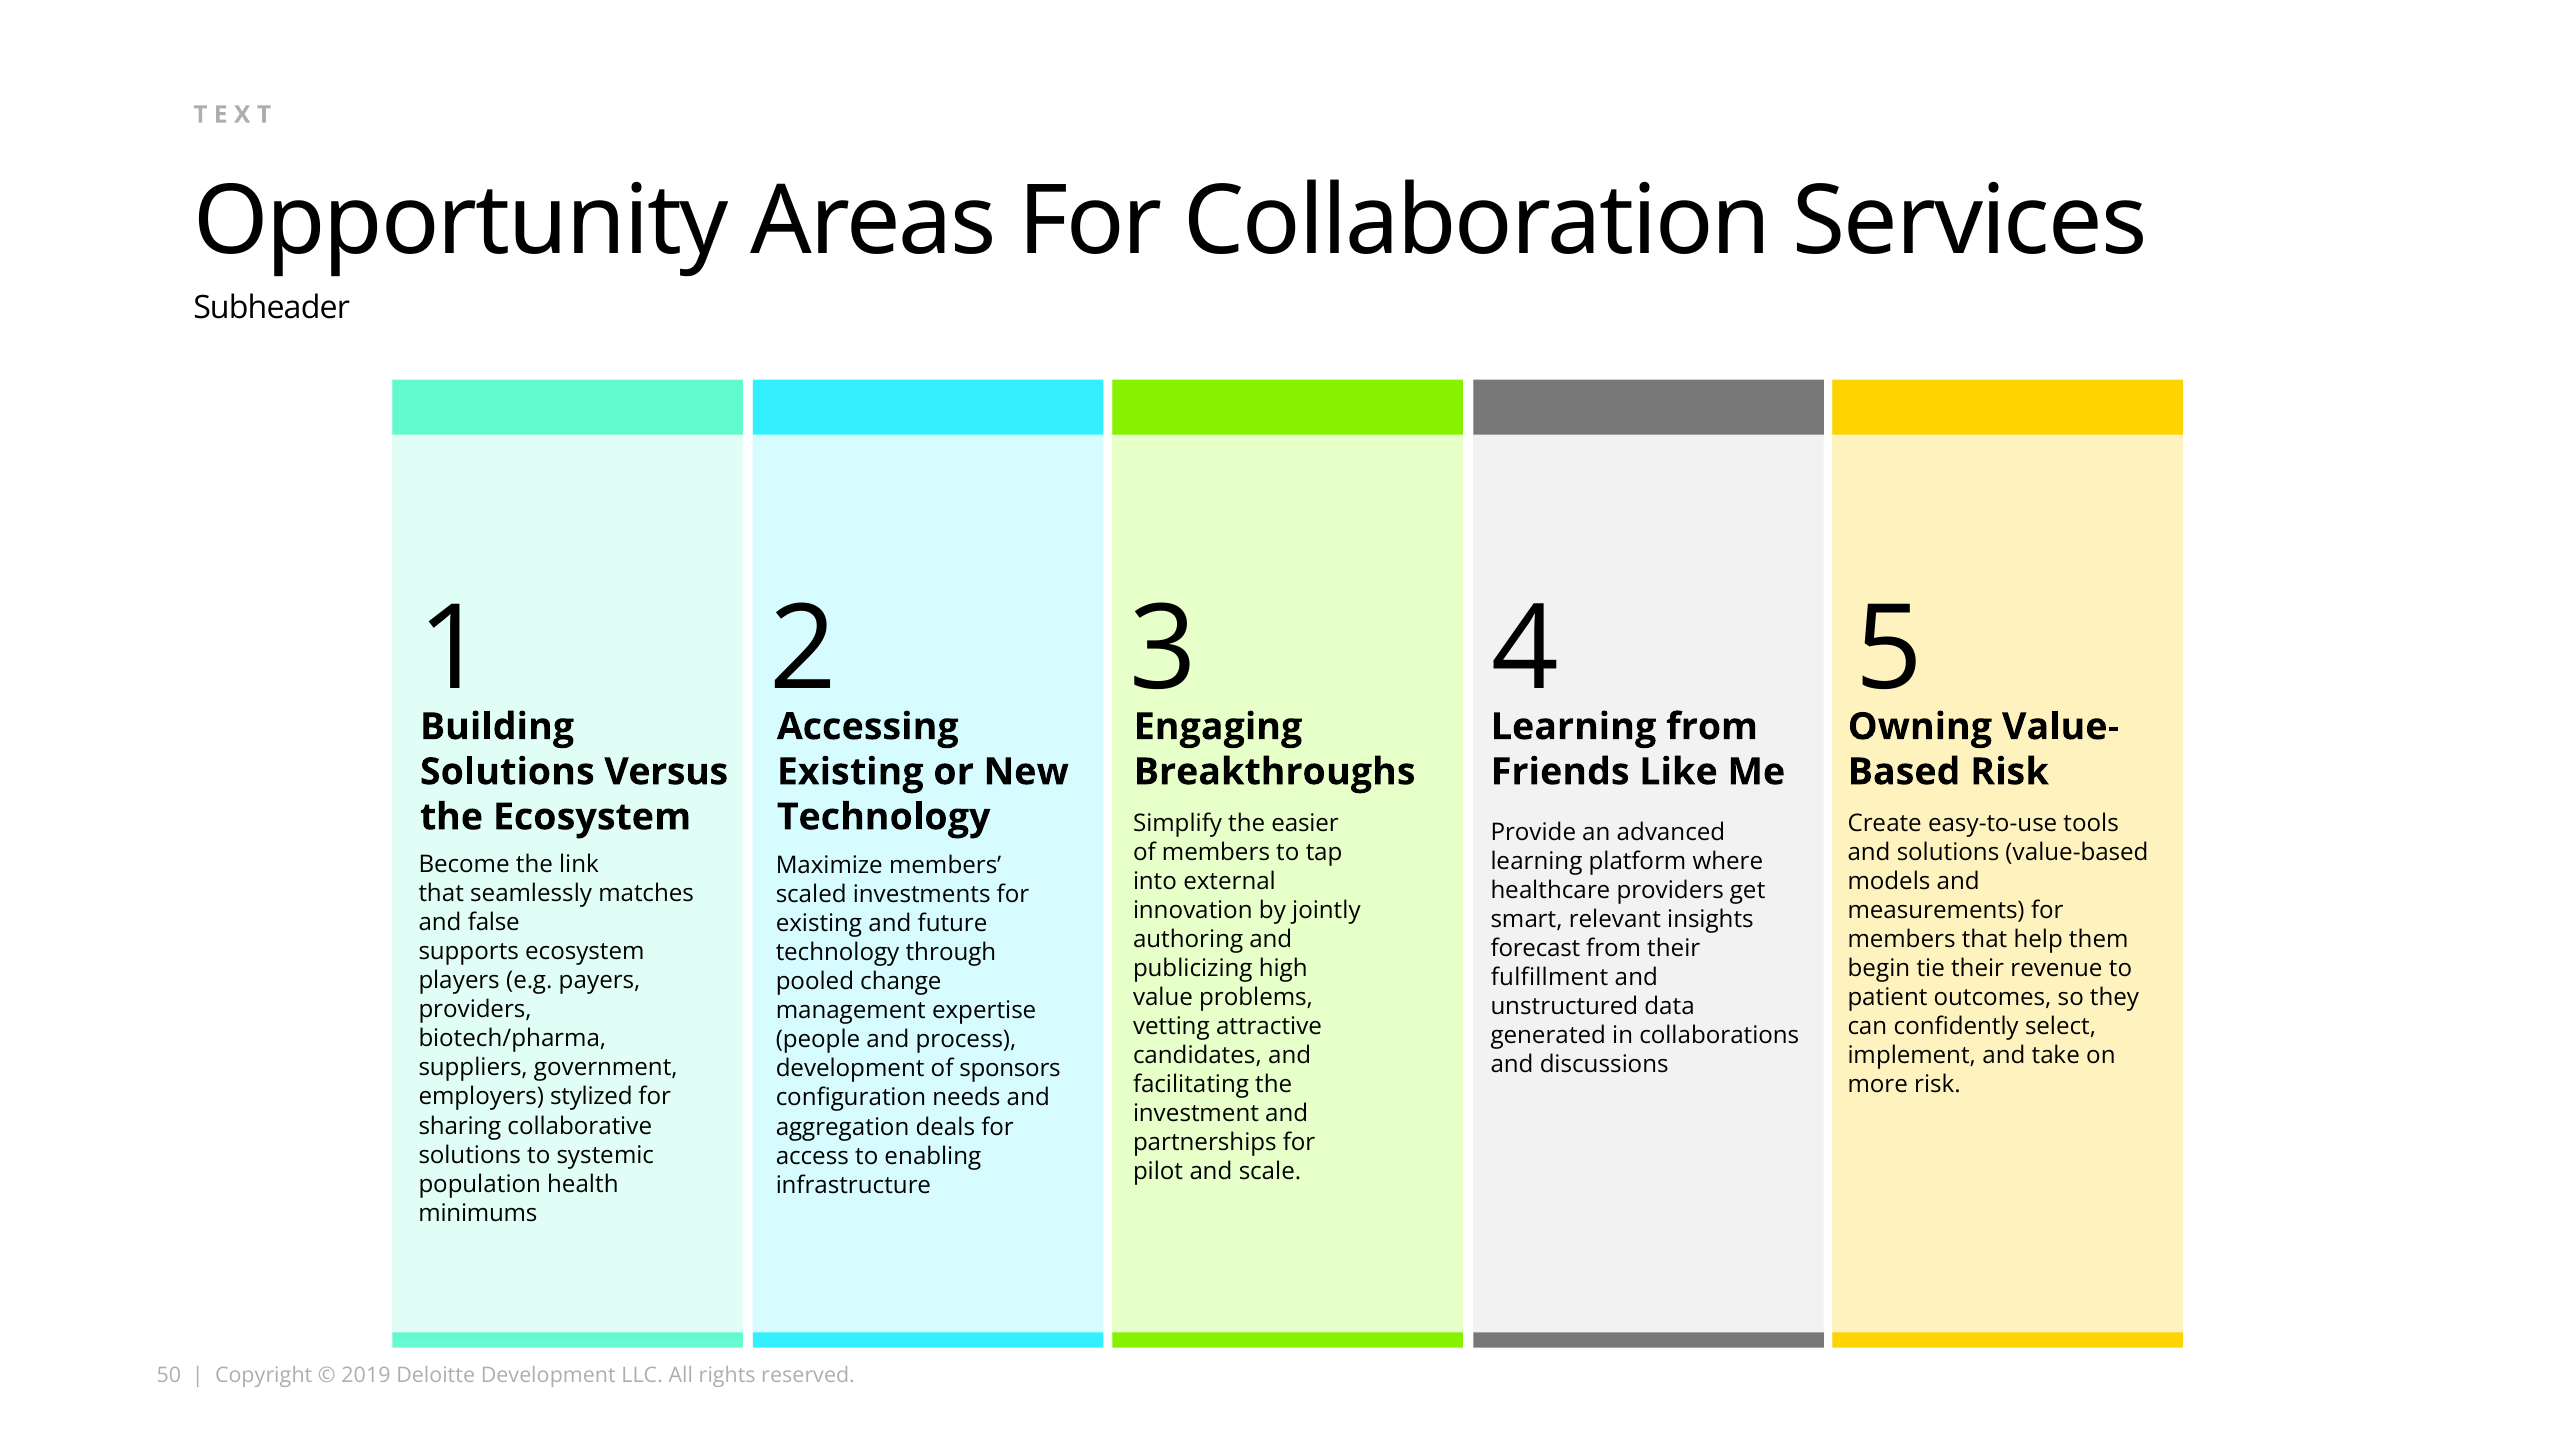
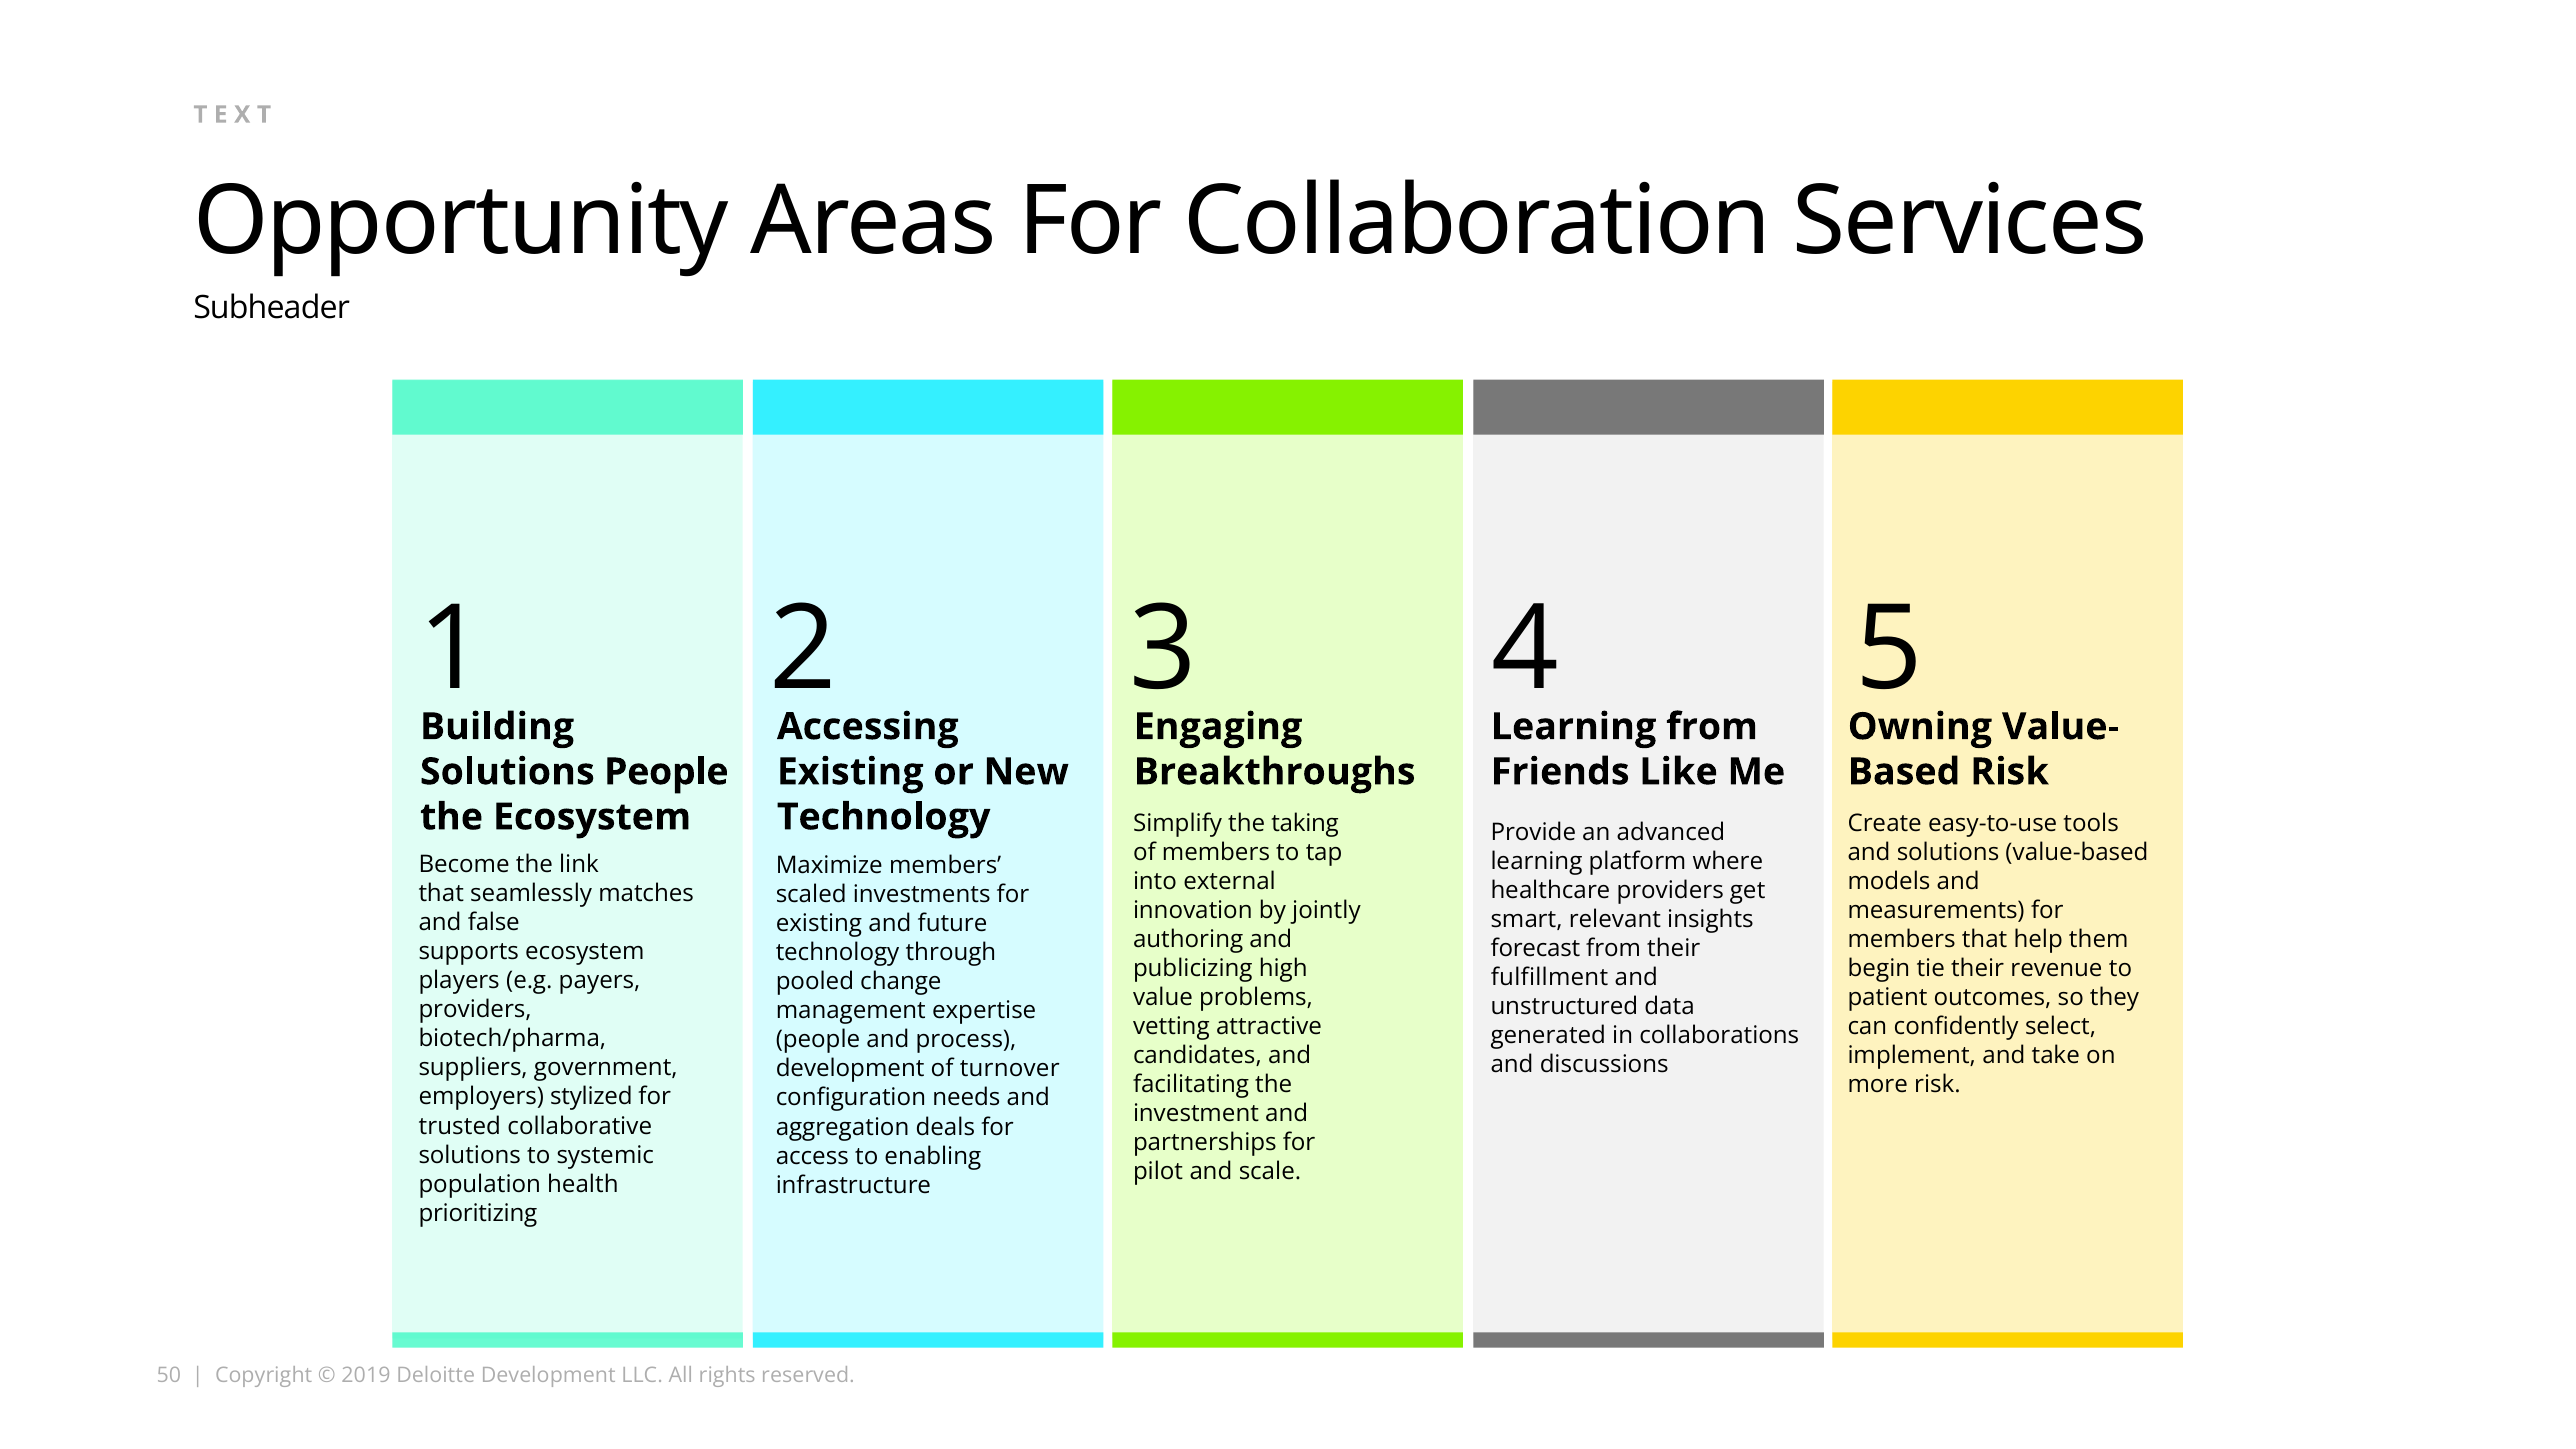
Solutions Versus: Versus -> People (666, 772)
easier: easier -> taking (1305, 823)
sponsors: sponsors -> turnover (1010, 1069)
sharing: sharing -> trusted (460, 1126)
minimums: minimums -> prioritizing (478, 1213)
